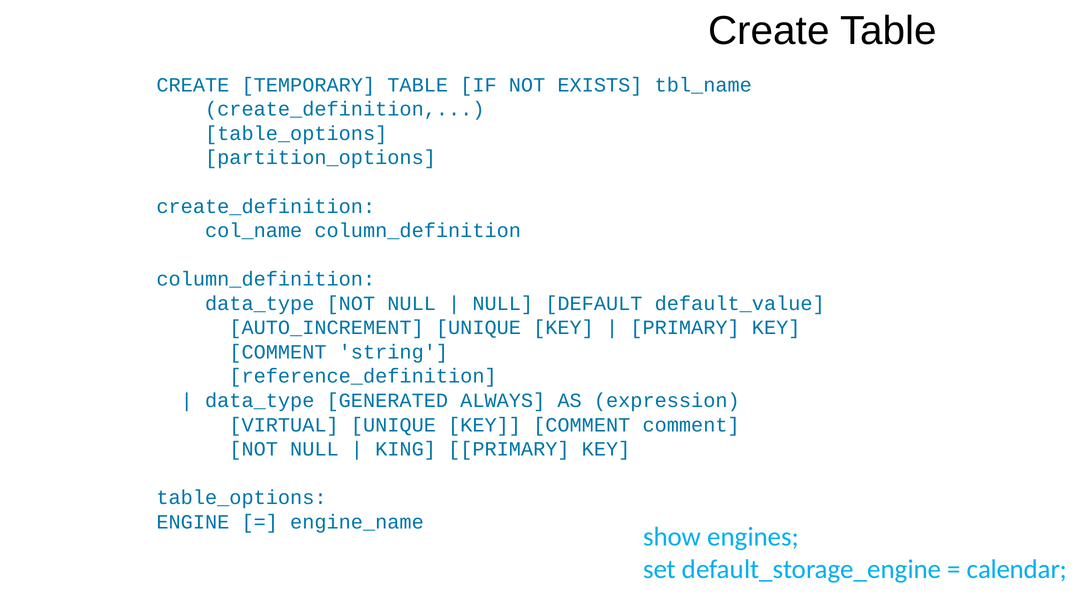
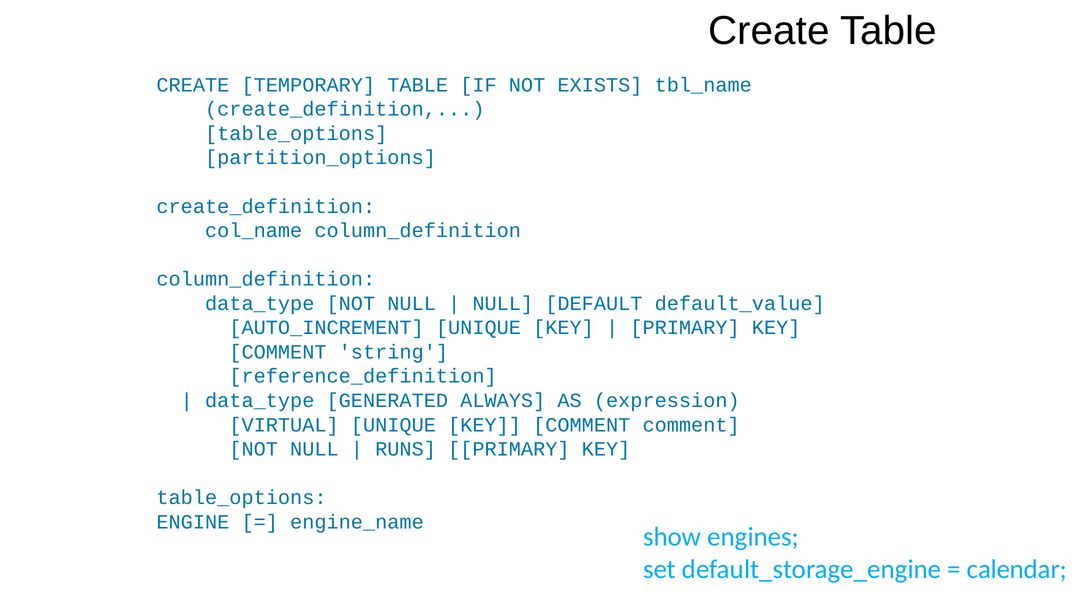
KING: KING -> RUNS (406, 450)
